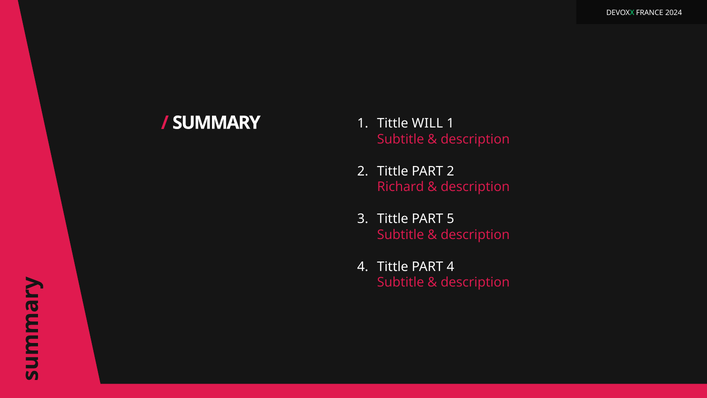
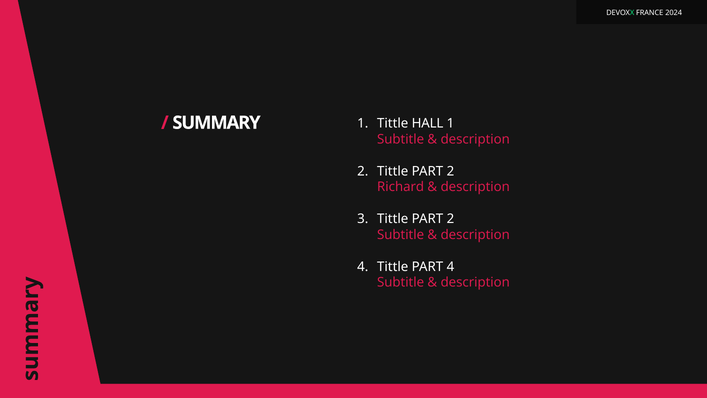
WILL: WILL -> HALL (428, 123)
3 Tittle PART 5: 5 -> 2 (450, 219)
